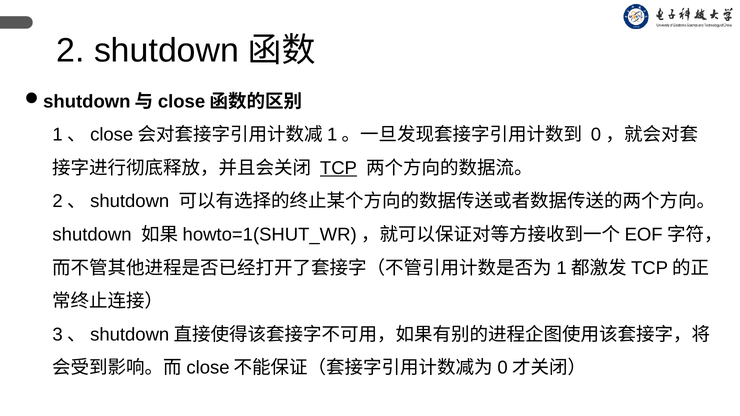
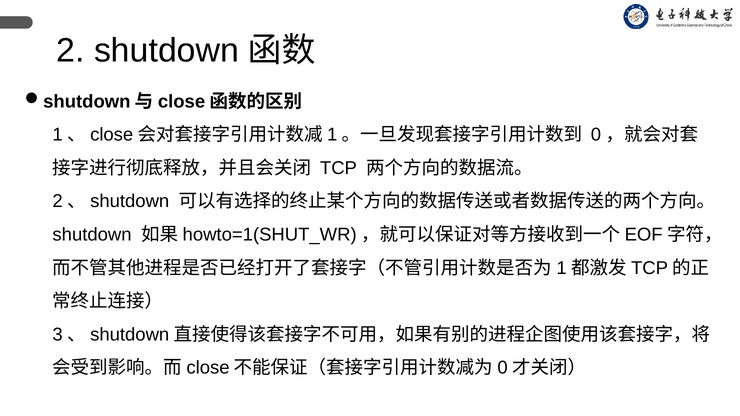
TCP underline: present -> none (338, 168)
